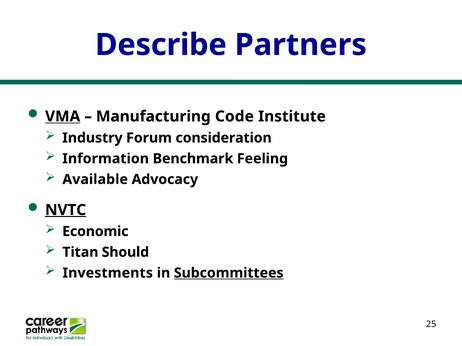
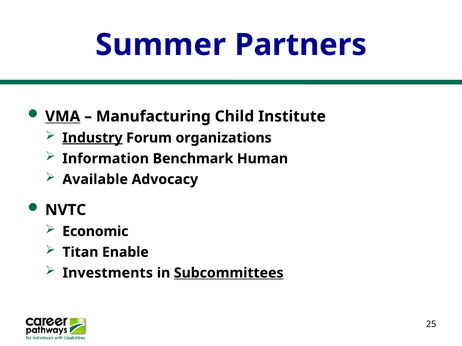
Describe: Describe -> Summer (161, 45)
Code: Code -> Child (234, 117)
Industry underline: none -> present (92, 138)
consideration: consideration -> organizations (224, 138)
Feeling: Feeling -> Human (262, 159)
NVTC underline: present -> none (66, 210)
Should: Should -> Enable (125, 253)
